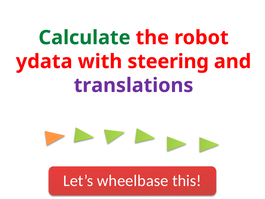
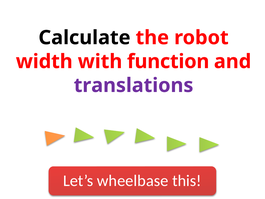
Calculate colour: green -> black (84, 38)
ydata: ydata -> width (44, 61)
steering: steering -> function (168, 61)
